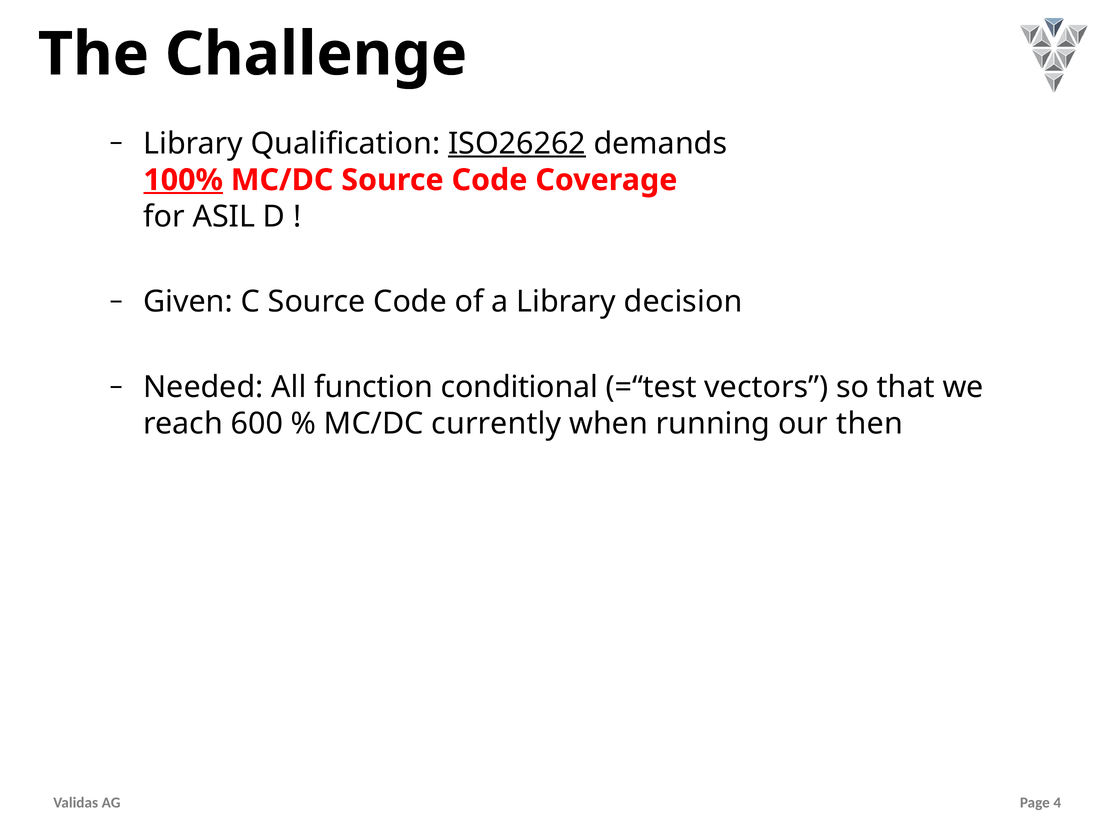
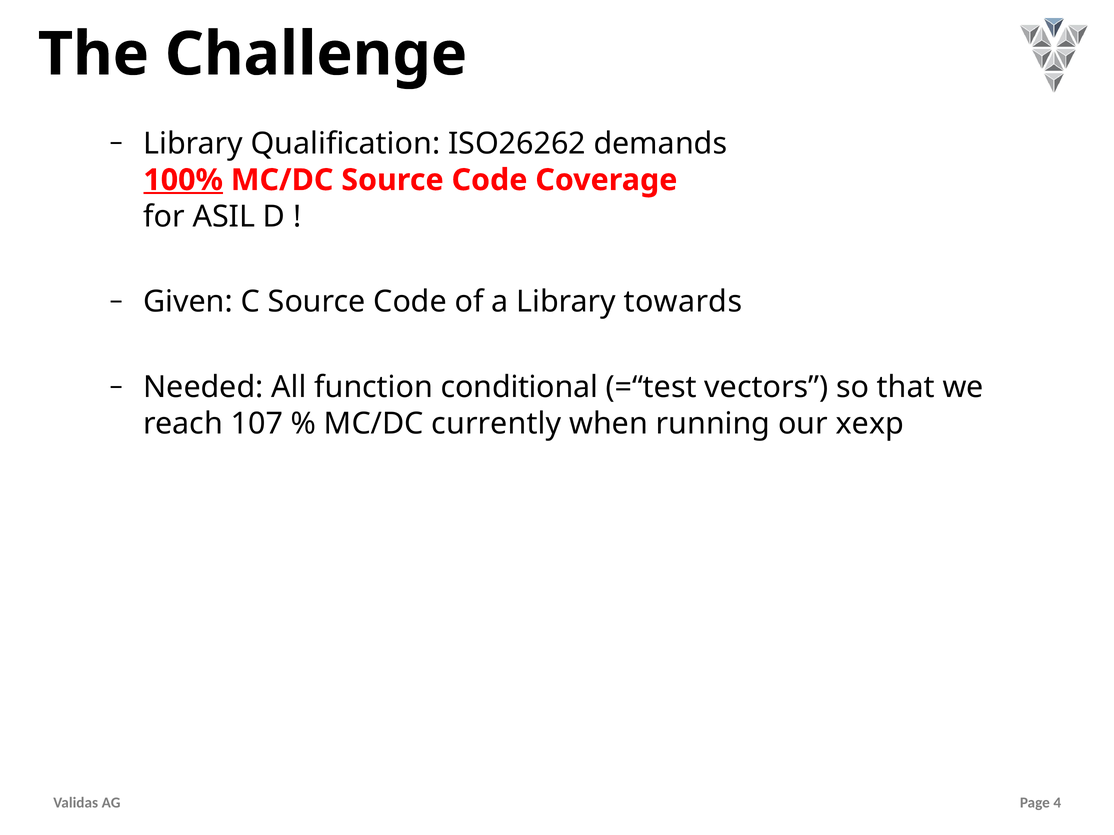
ISO26262 underline: present -> none (517, 144)
decision: decision -> towards (683, 302)
600: 600 -> 107 (257, 424)
then: then -> xexp (870, 424)
